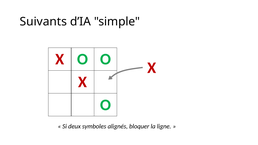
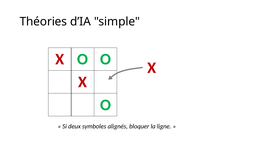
Suivants: Suivants -> Théories (43, 22)
